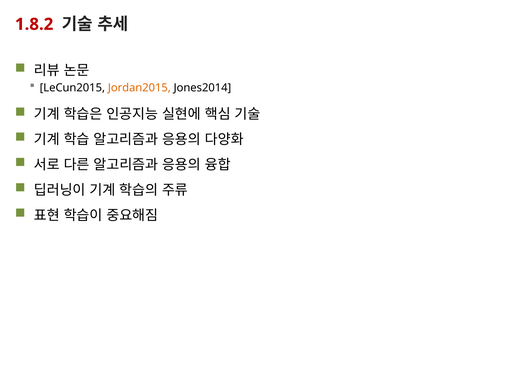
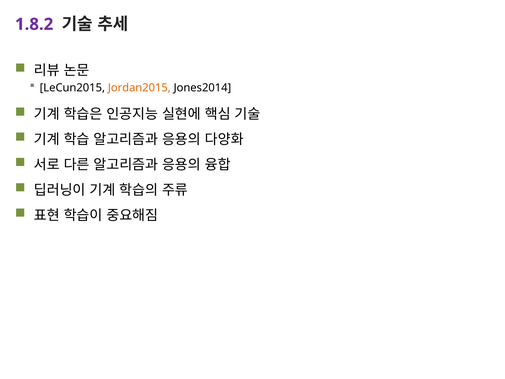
1.8.2 colour: red -> purple (34, 24)
